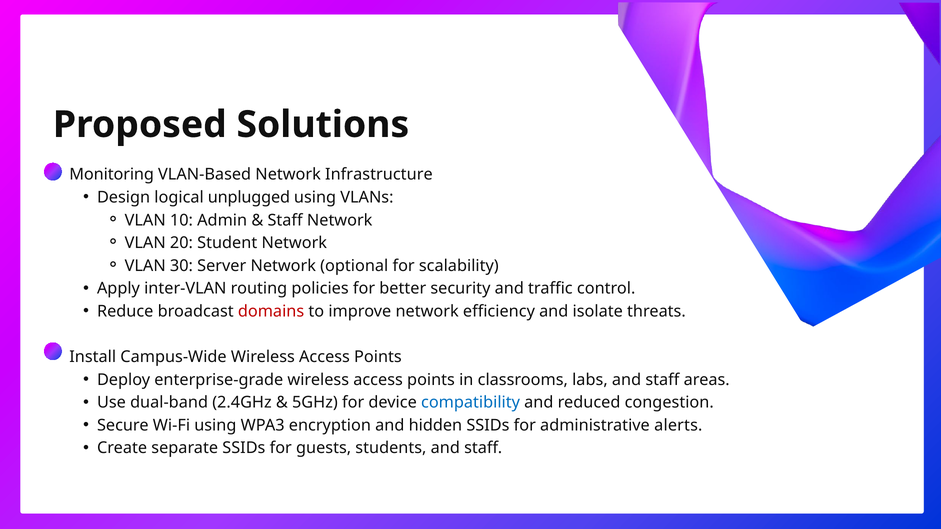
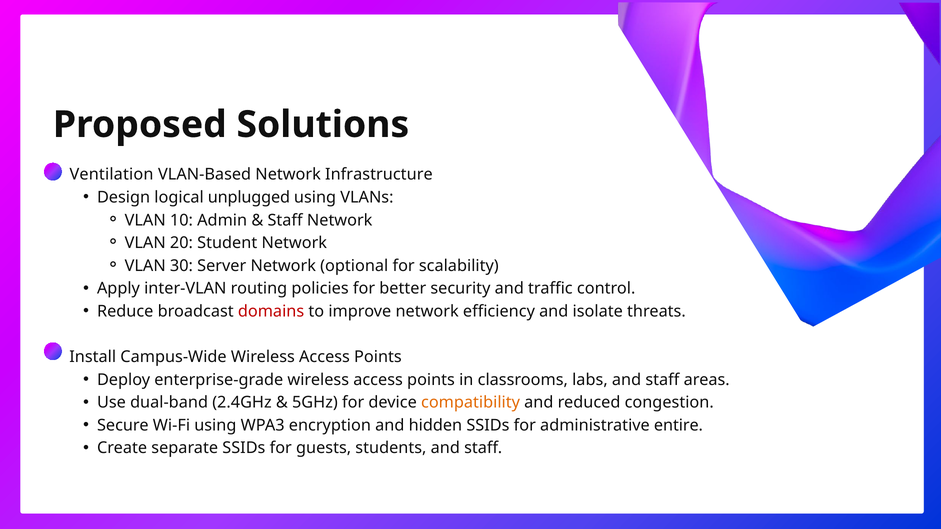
Monitoring: Monitoring -> Ventilation (112, 175)
compatibility colour: blue -> orange (471, 403)
alerts: alerts -> entire (678, 426)
